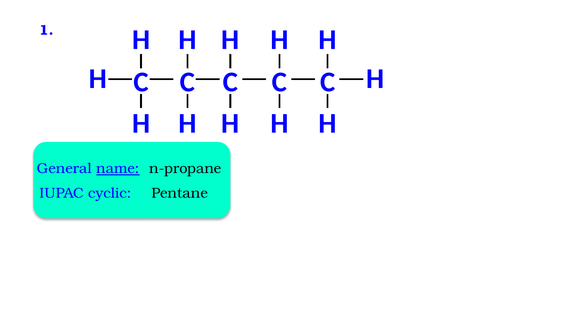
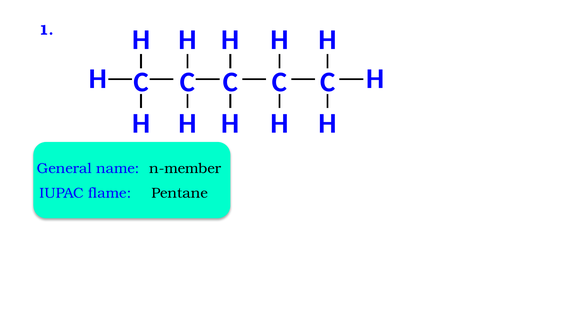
name underline: present -> none (118, 169)
n-propane: n-propane -> n-member (185, 169)
cyclic: cyclic -> flame (110, 193)
